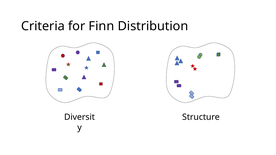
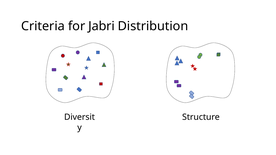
Finn: Finn -> Jabri (102, 26)
